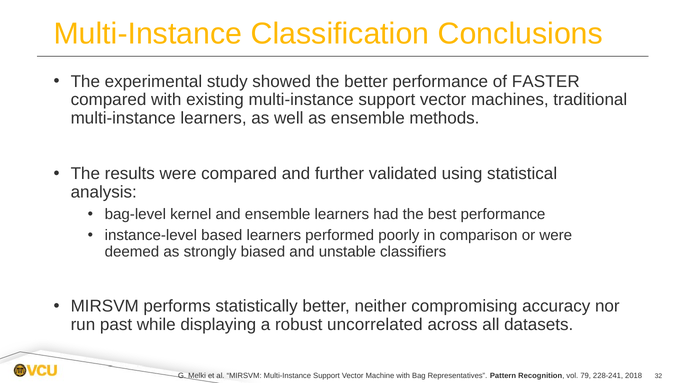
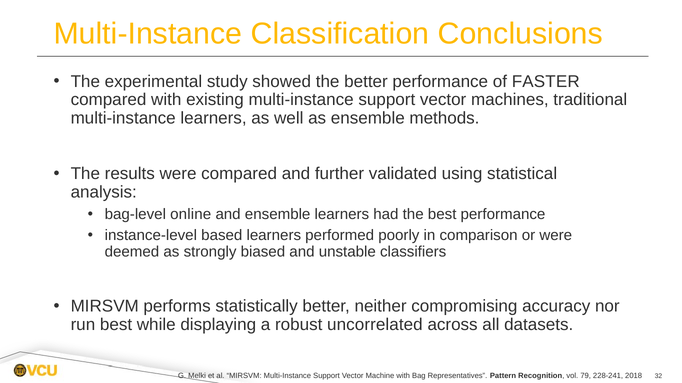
kernel: kernel -> online (191, 215)
run past: past -> best (116, 325)
